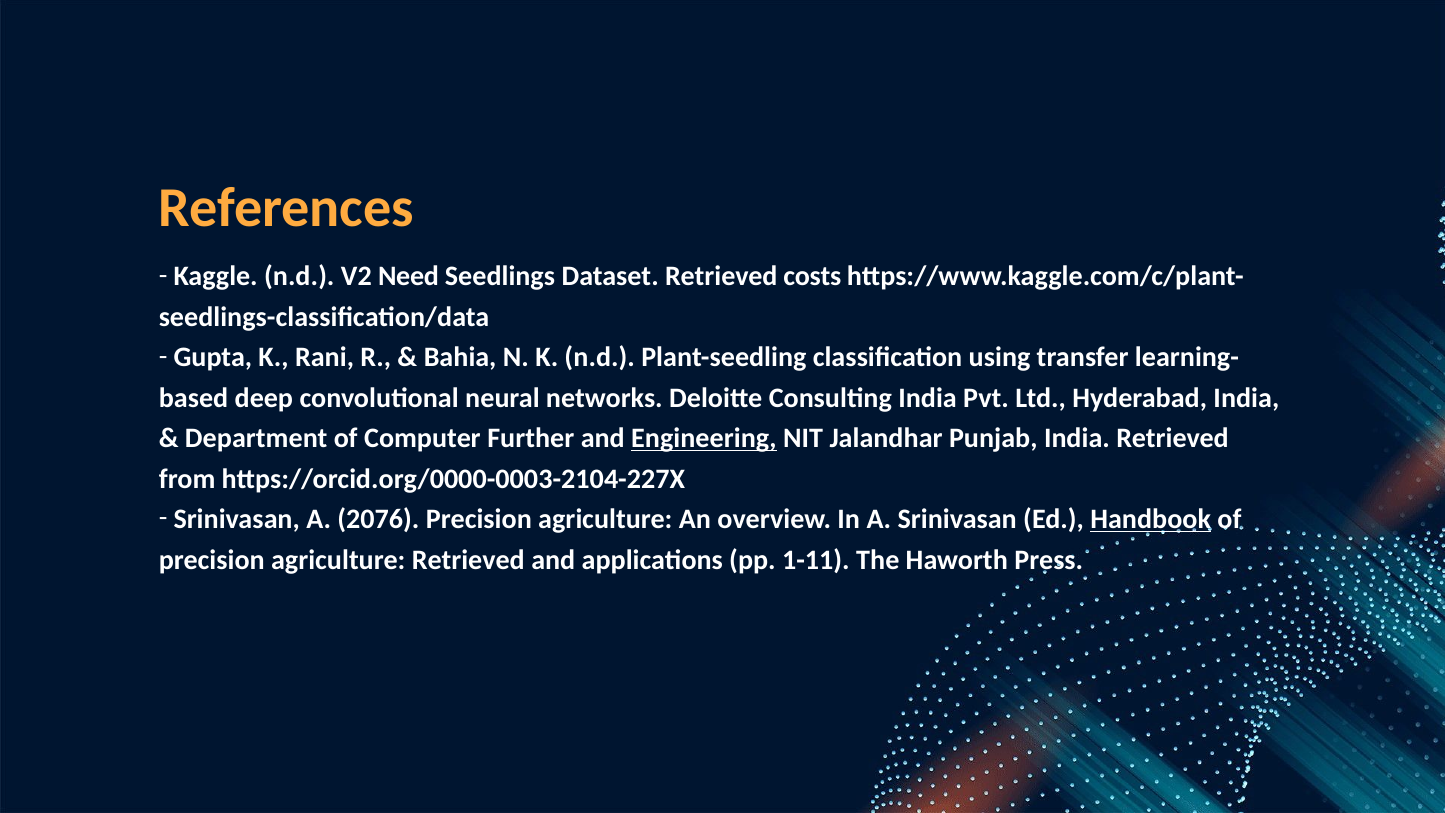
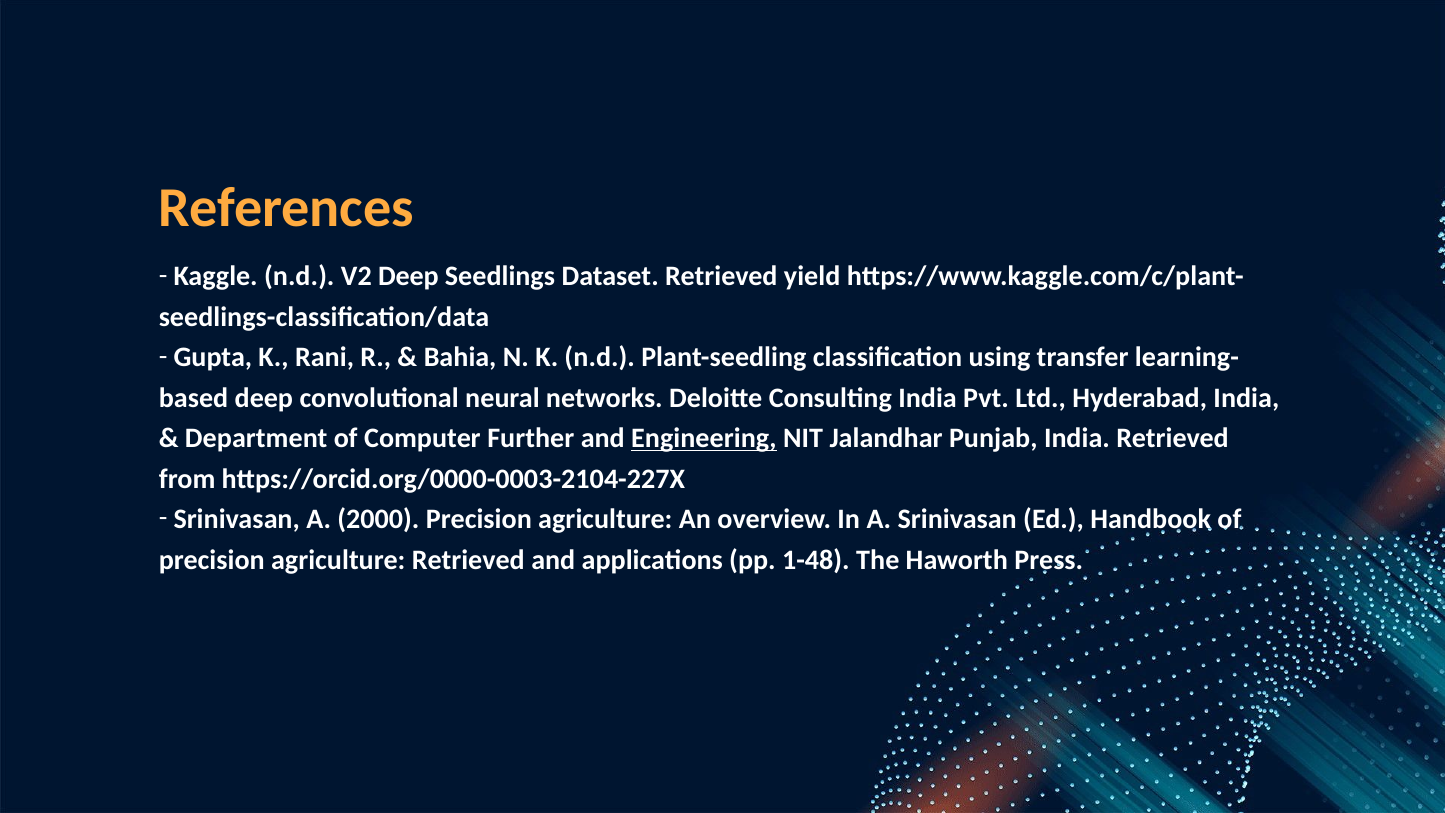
V2 Need: Need -> Deep (408, 277)
costs: costs -> yield (812, 277)
2076: 2076 -> 2000 (378, 519)
Handbook underline: present -> none (1151, 519)
1-11: 1-11 -> 1-48 (816, 560)
